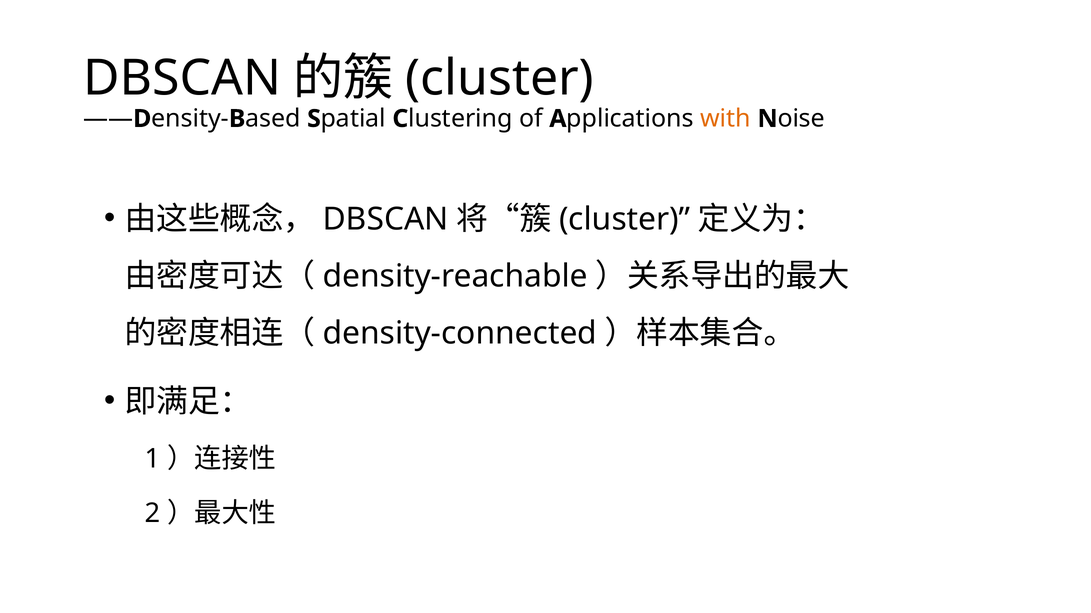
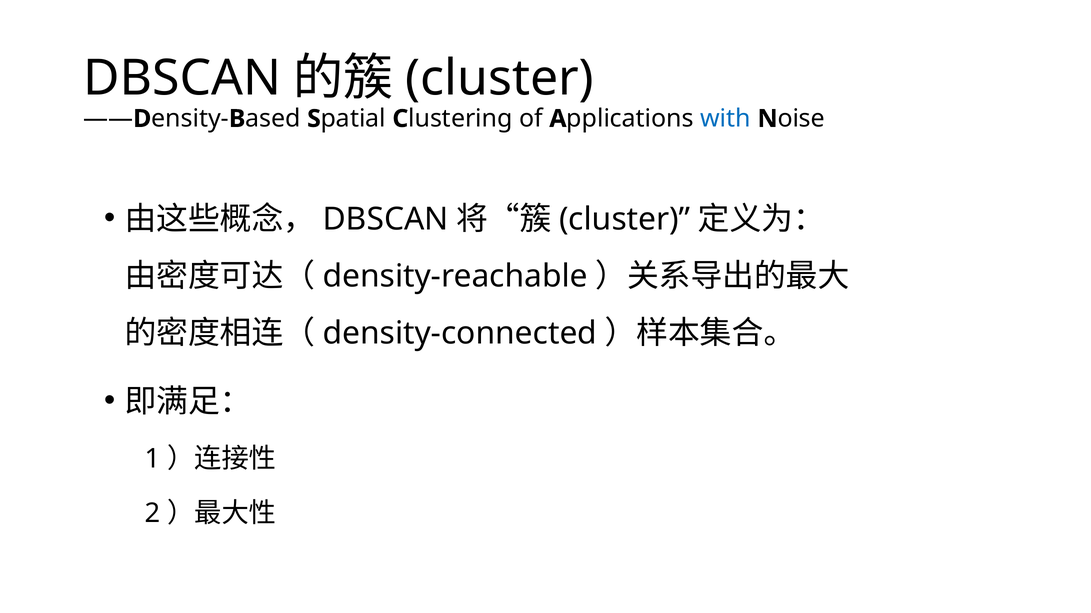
with colour: orange -> blue (725, 119)
